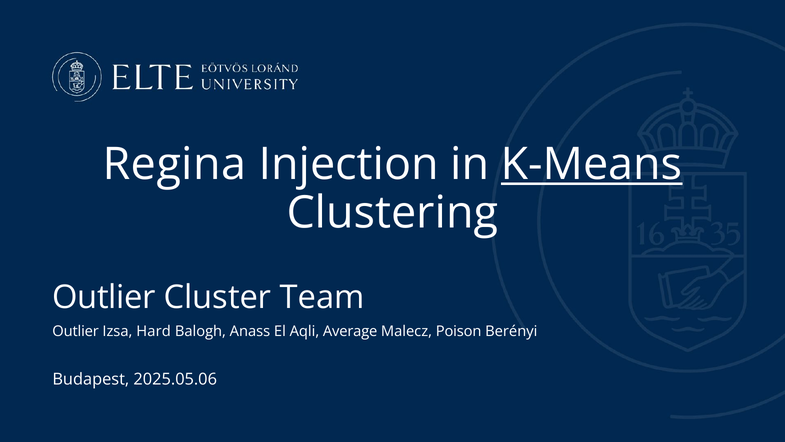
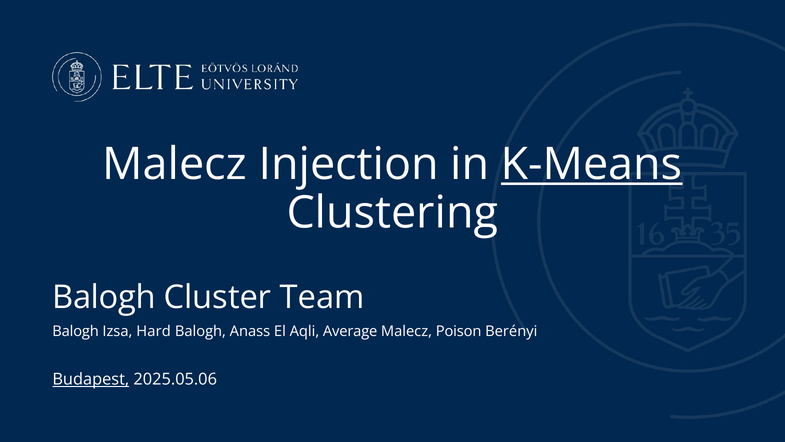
Regina: Regina -> Malecz (175, 164)
Outlier: Outlier -> Balogh (104, 297)
Outlier: Outlier -> Balogh (76, 331)
Budapest underline: none -> present (91, 379)
